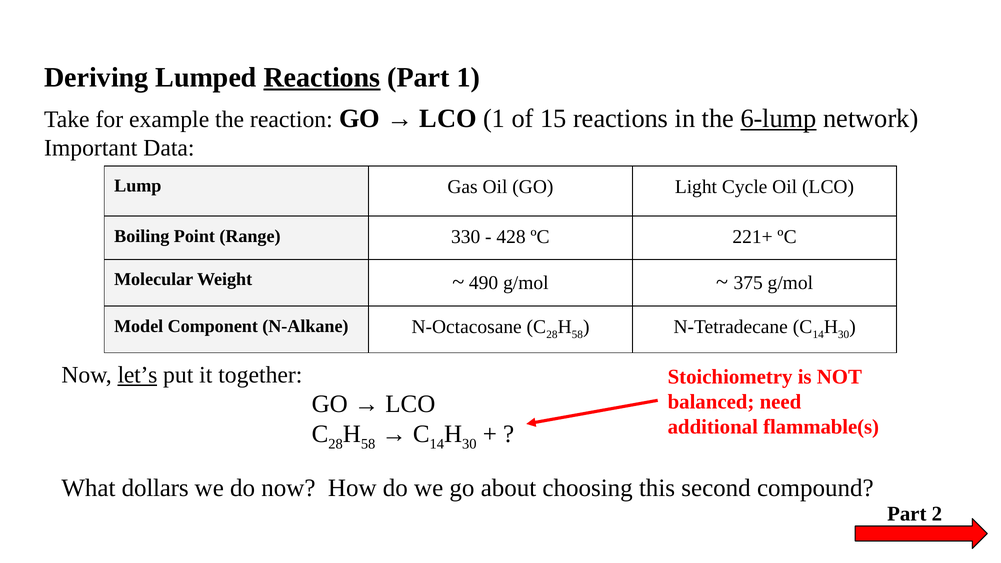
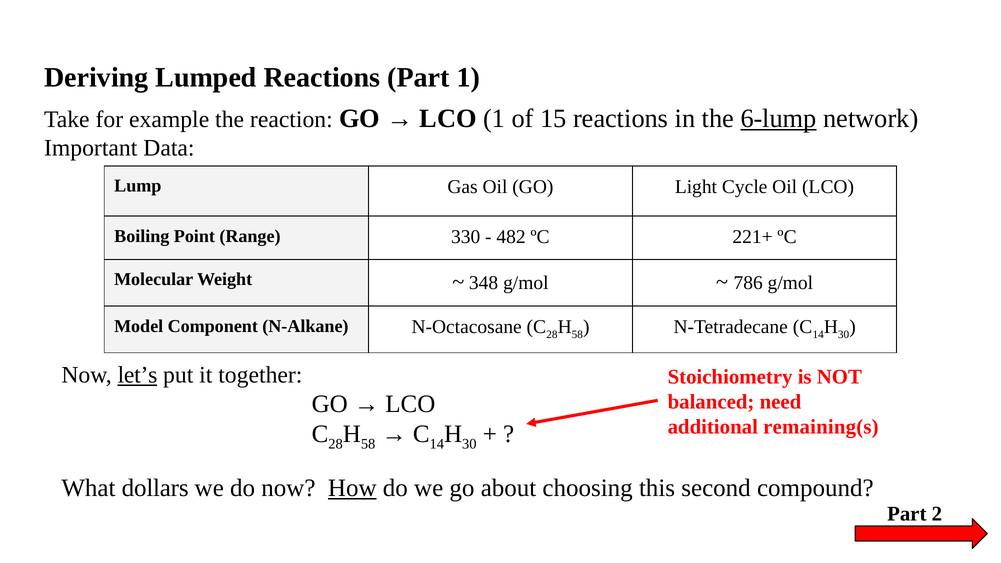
Reactions underline: present -> none (322, 77)
428: 428 -> 482 (511, 237)
490: 490 -> 348 (484, 283)
375: 375 -> 786 (748, 283)
flammable(s: flammable(s -> remaining(s (821, 427)
How underline: none -> present (352, 488)
